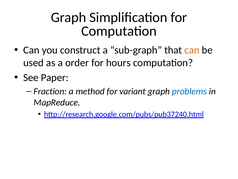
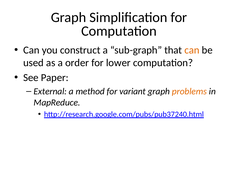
hours: hours -> lower (118, 63)
Fraction: Fraction -> External (50, 91)
problems colour: blue -> orange (189, 91)
